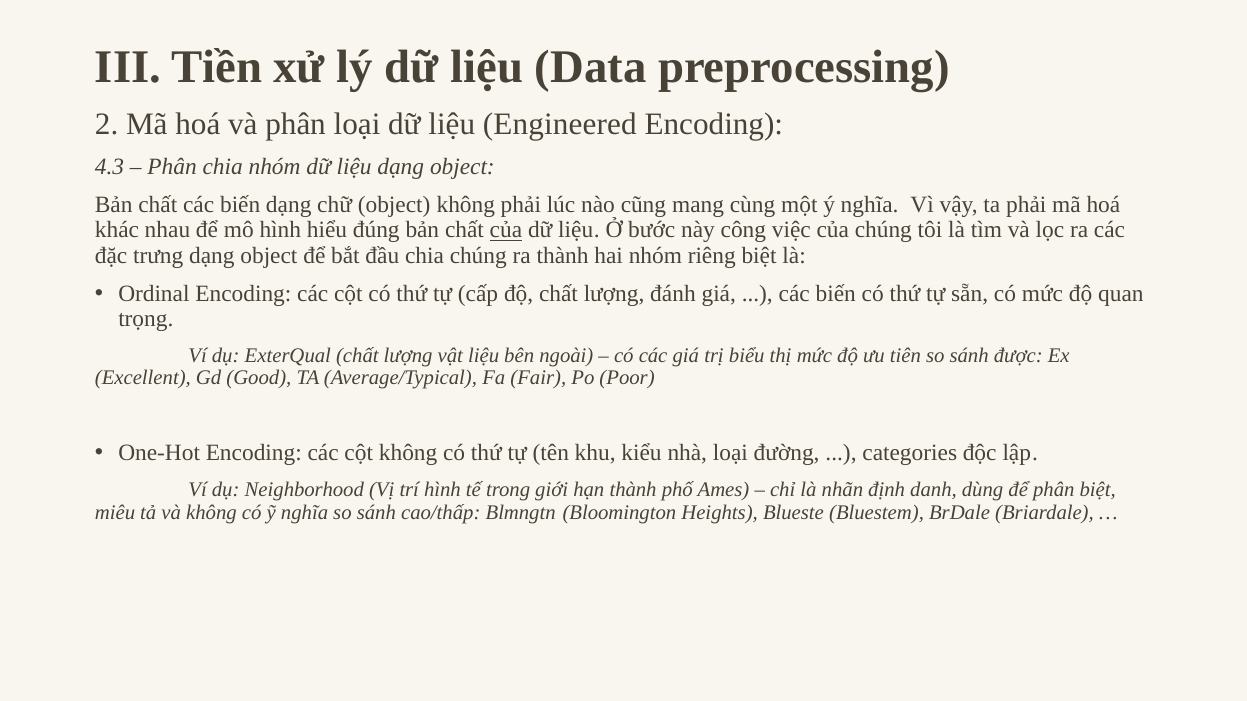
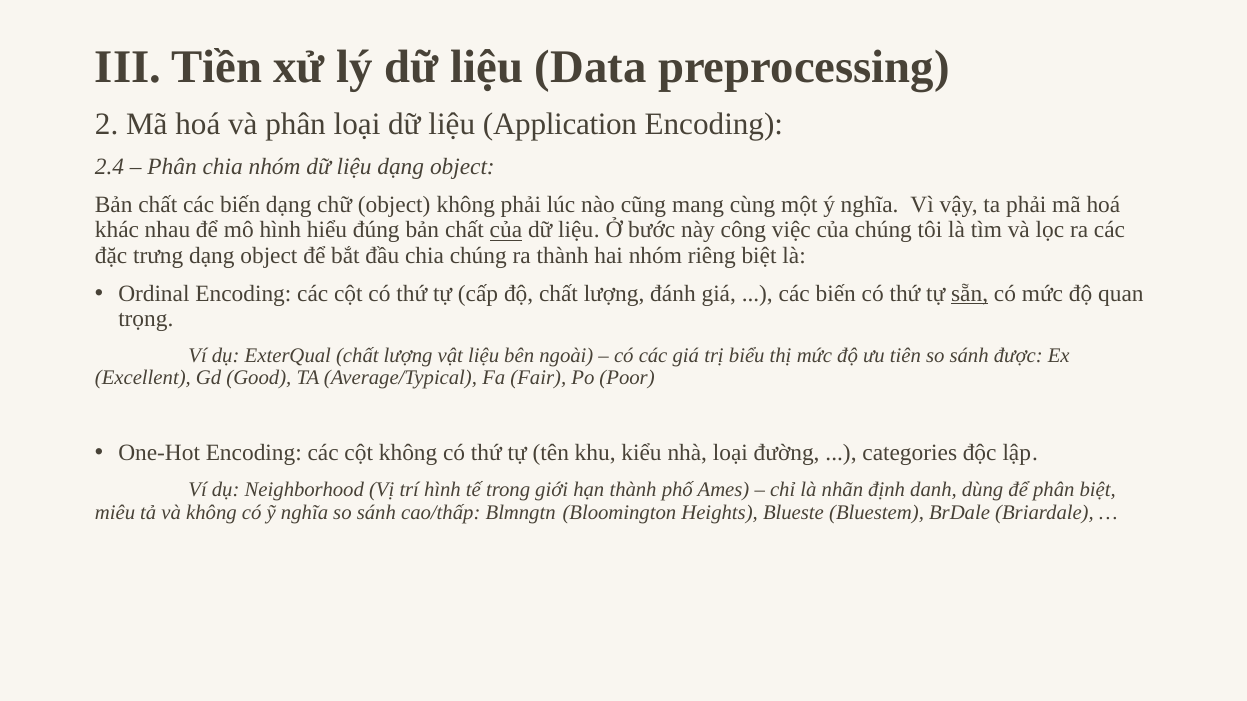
Engineered: Engineered -> Application (560, 124)
4.3: 4.3 -> 2.4 (110, 167)
sẵn underline: none -> present (970, 294)
